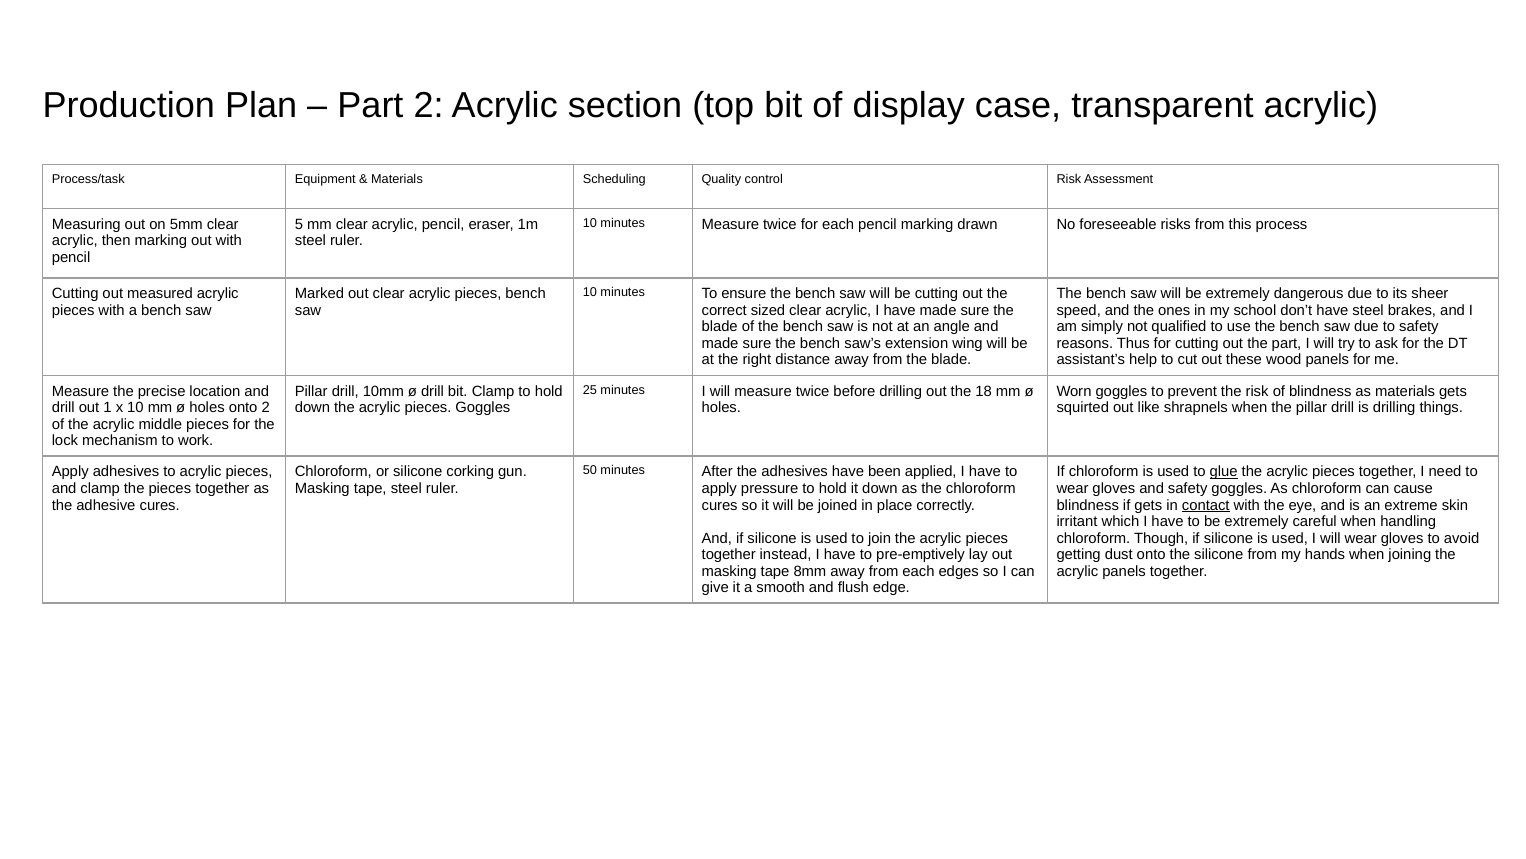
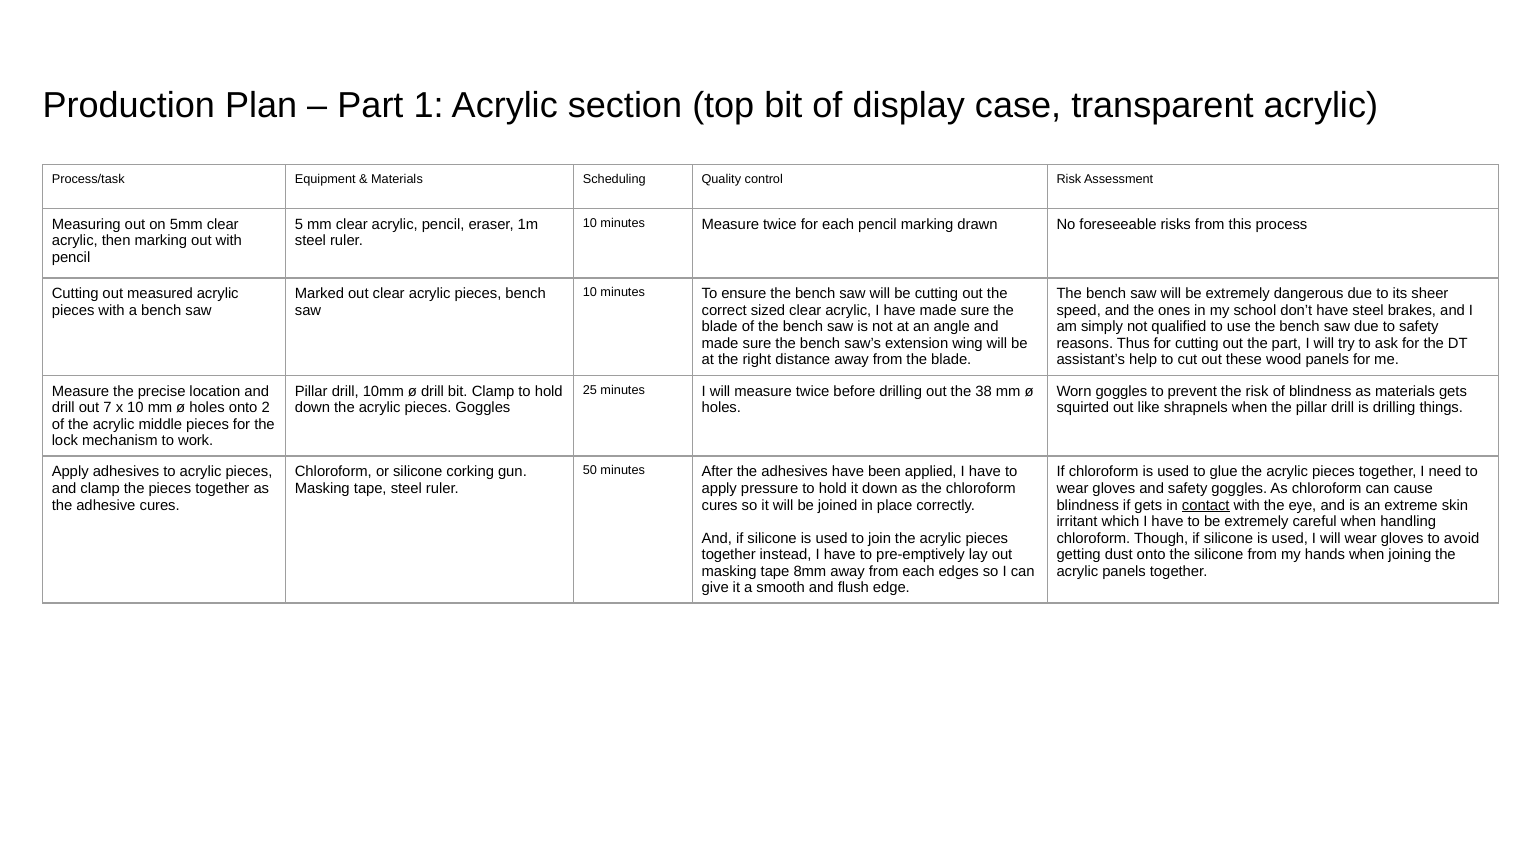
Part 2: 2 -> 1 (429, 105)
18: 18 -> 38 (984, 391)
1: 1 -> 7 (108, 407)
glue underline: present -> none (1224, 472)
